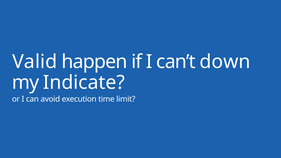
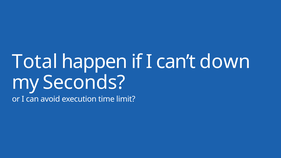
Valid: Valid -> Total (35, 62)
Indicate: Indicate -> Seconds (84, 83)
